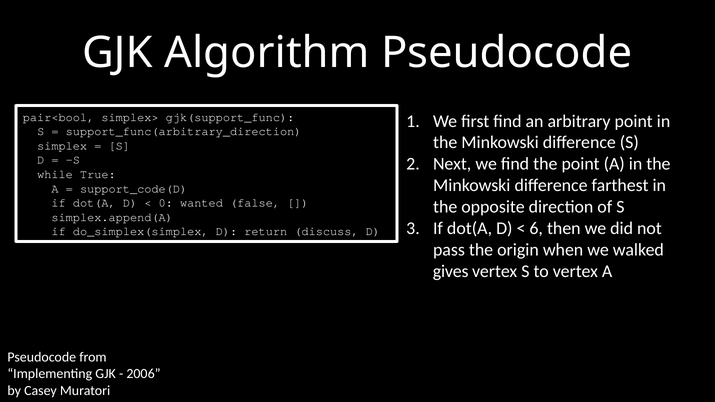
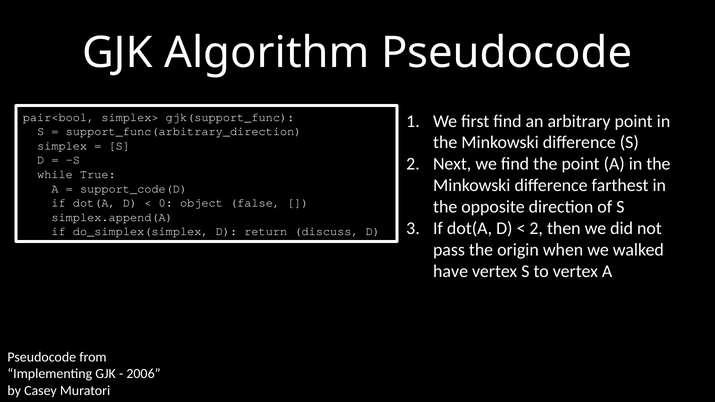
wanted: wanted -> object (201, 203)
6: 6 -> 2 (536, 228)
gives: gives -> have (451, 271)
